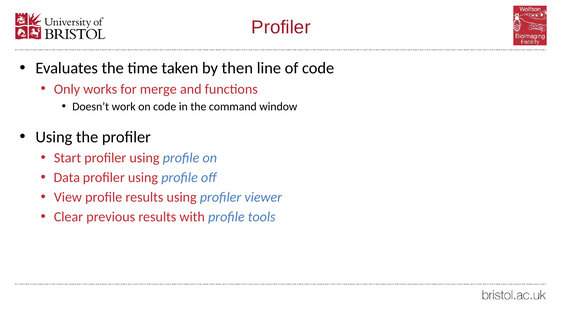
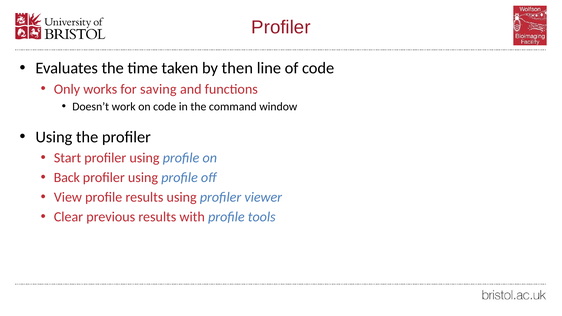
merge: merge -> saving (158, 89)
Data: Data -> Back (67, 178)
